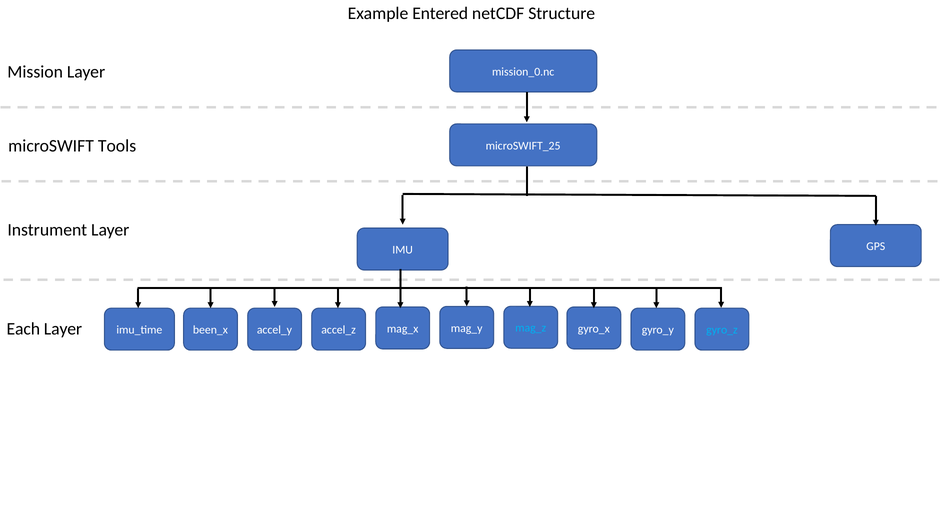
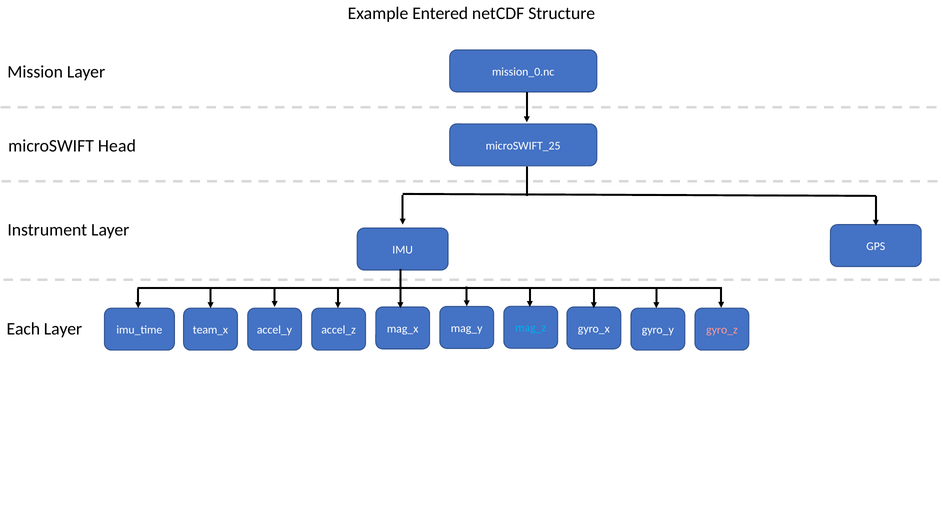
Tools: Tools -> Head (117, 146)
been_x: been_x -> team_x (210, 330)
gyro_z colour: light blue -> pink (722, 330)
